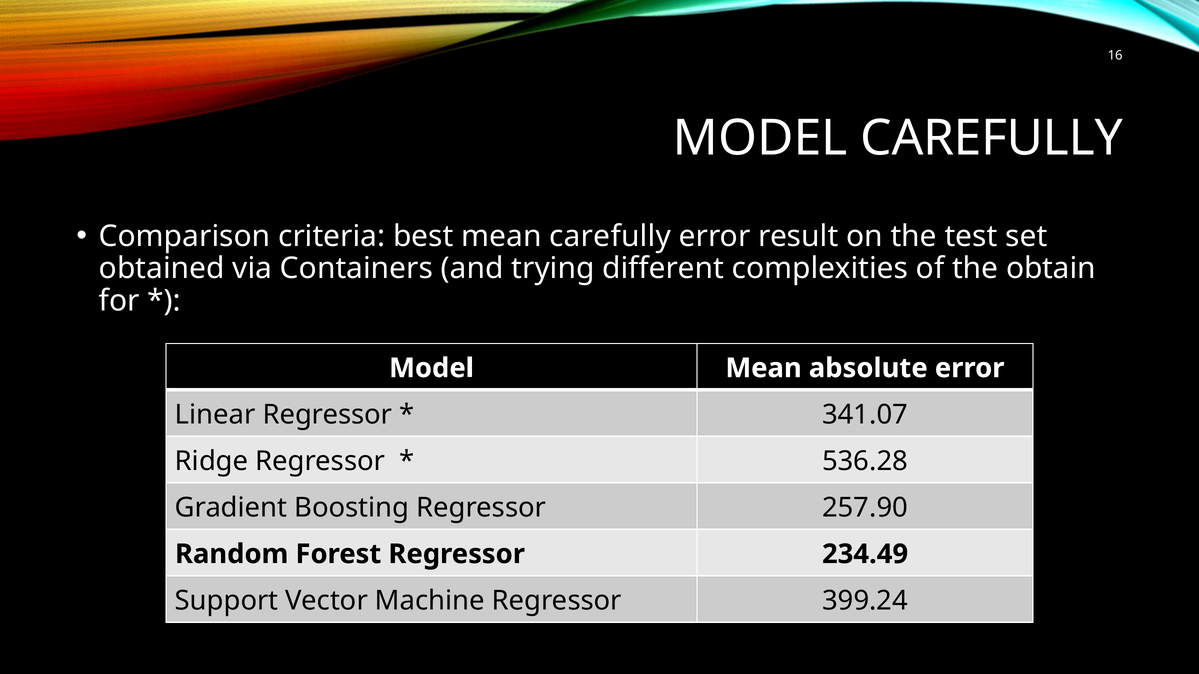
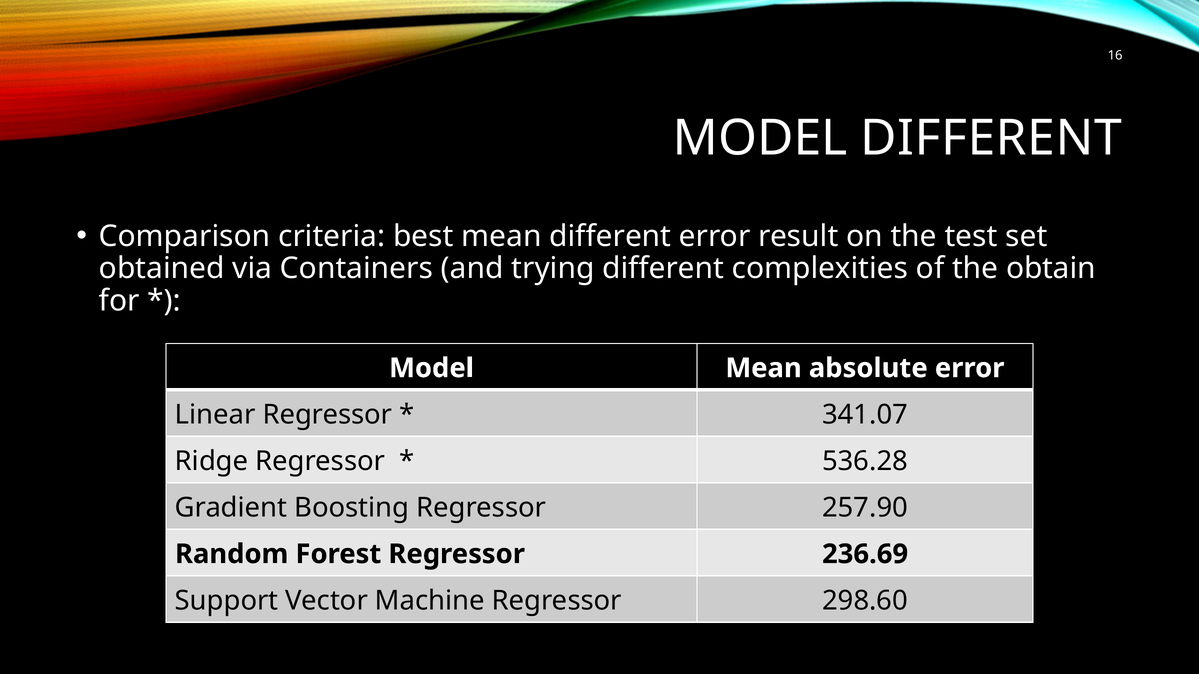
MODEL CAREFULLY: CAREFULLY -> DIFFERENT (991, 138)
mean carefully: carefully -> different (610, 236)
234.49: 234.49 -> 236.69 (865, 554)
399.24: 399.24 -> 298.60 (865, 601)
